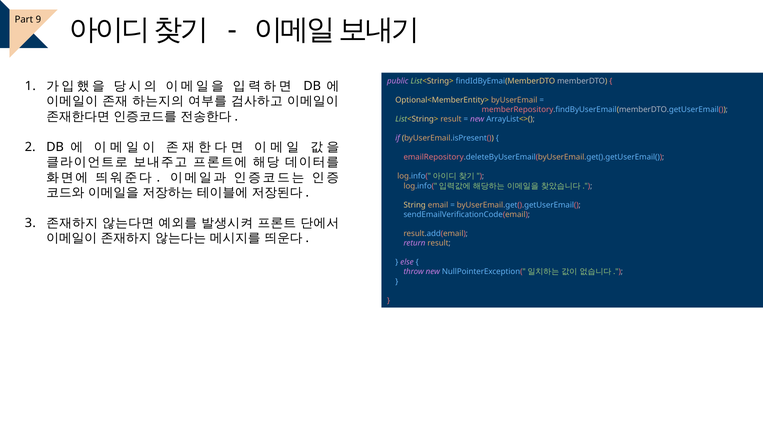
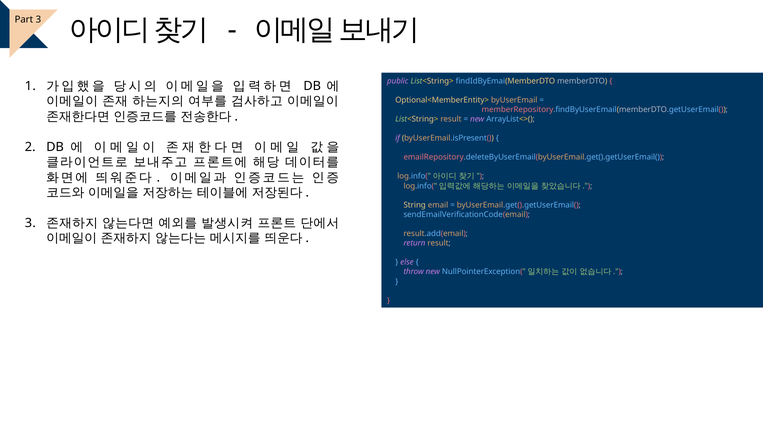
Part 9: 9 -> 3 (38, 20)
